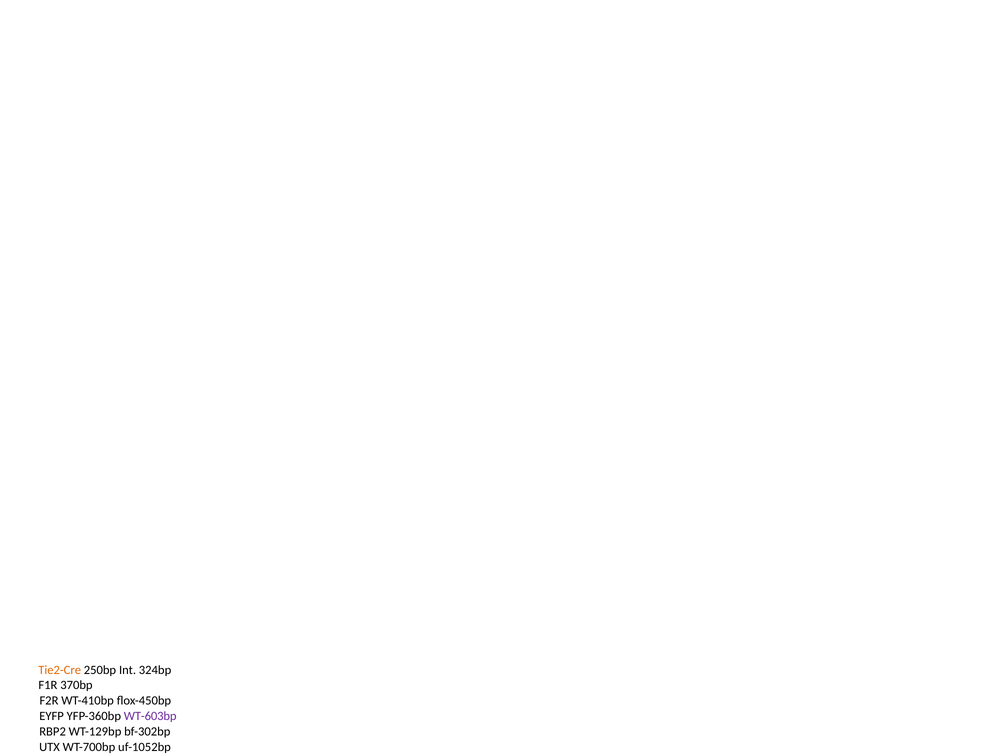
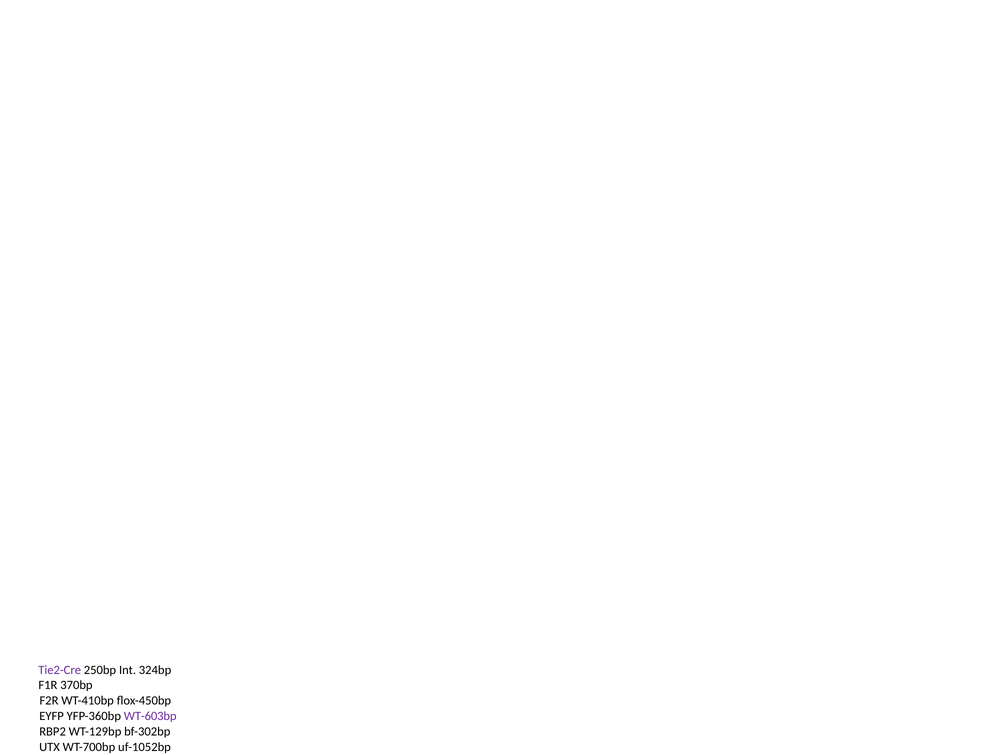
Tie2-Cre colour: orange -> purple (60, 670)
